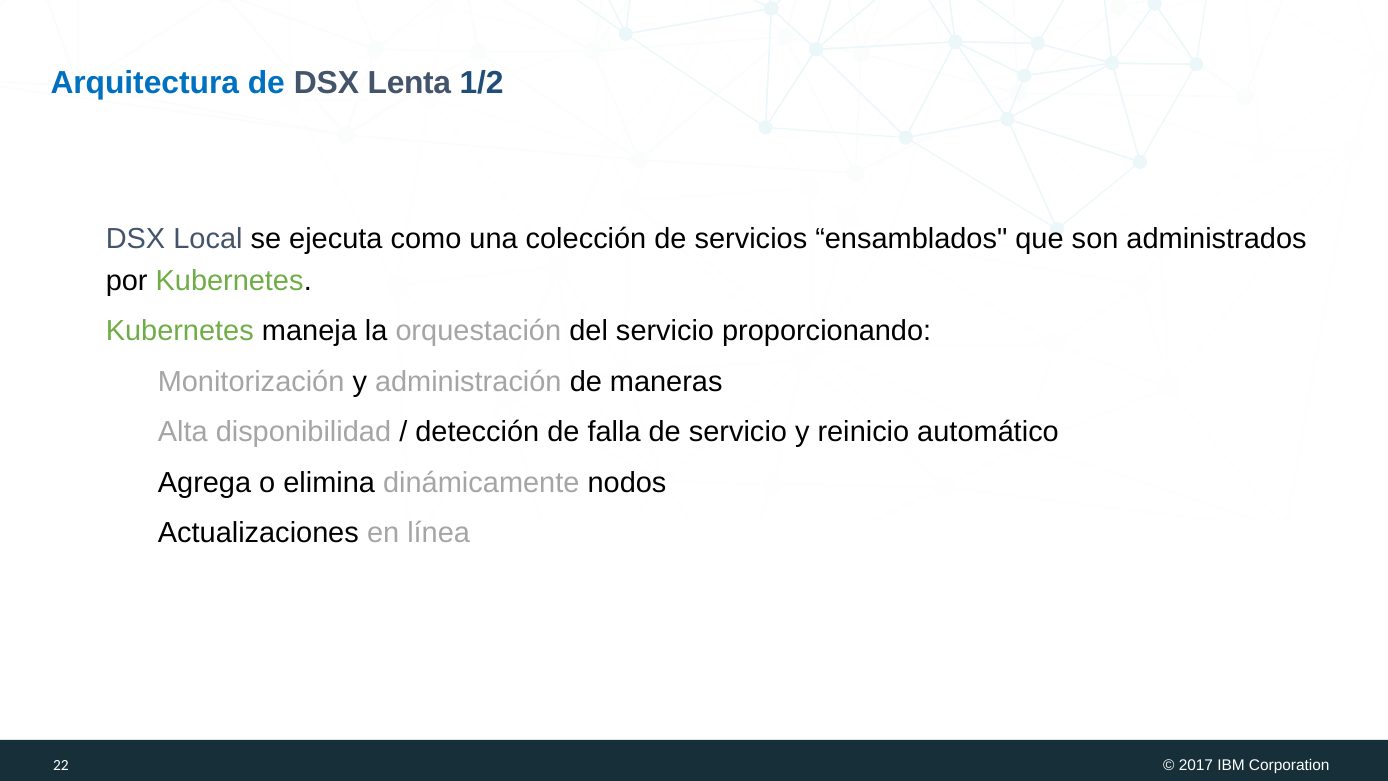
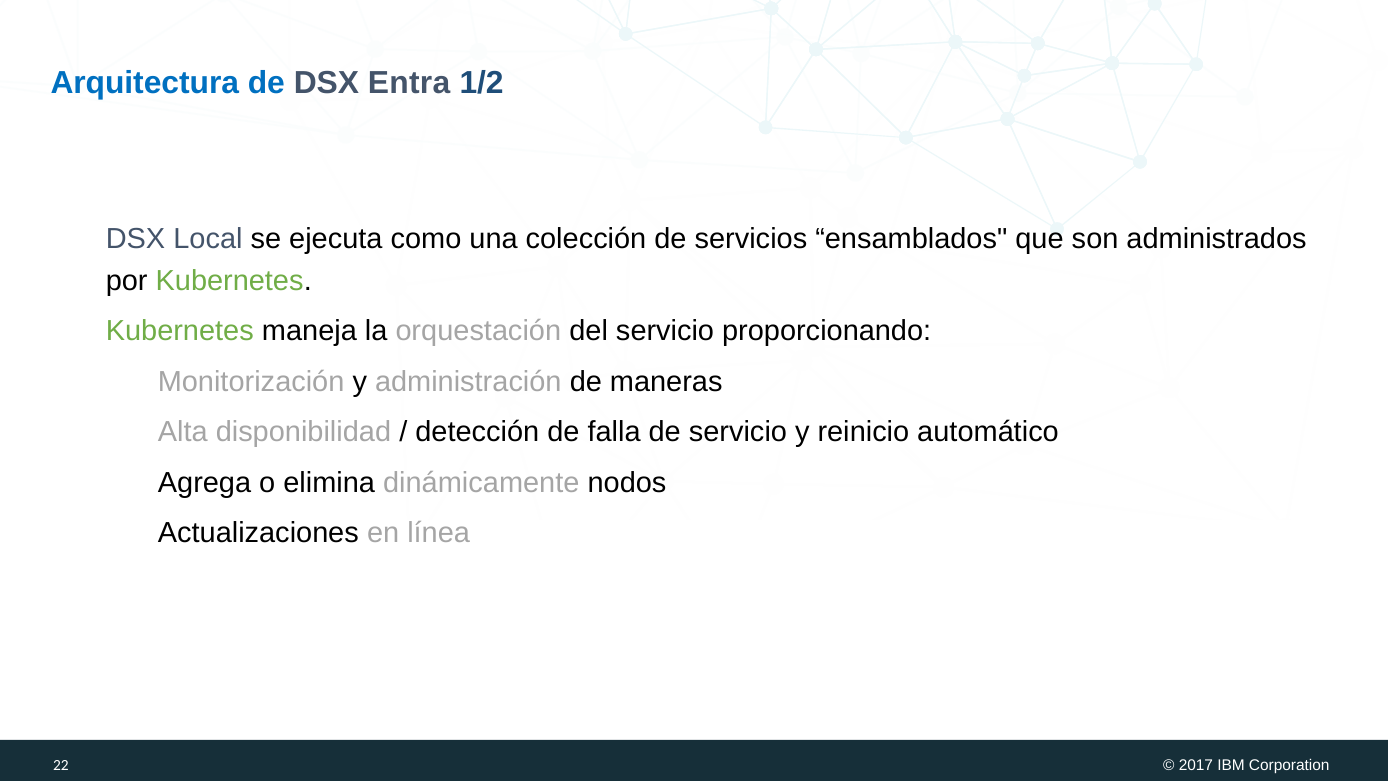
Lenta: Lenta -> Entra (409, 82)
